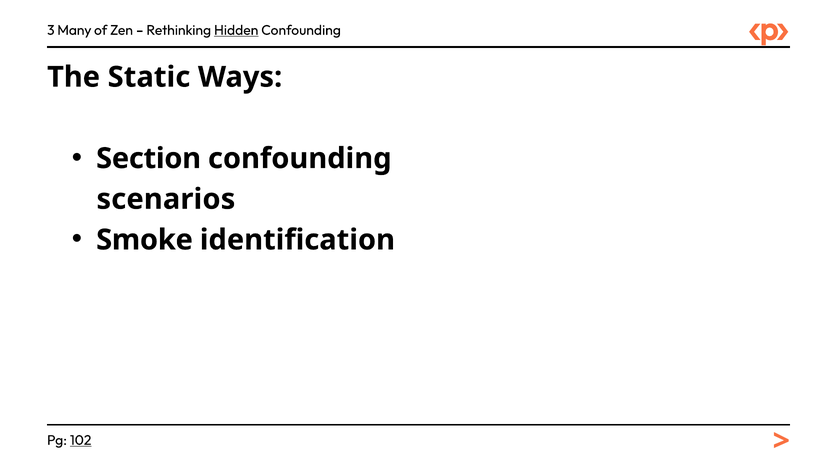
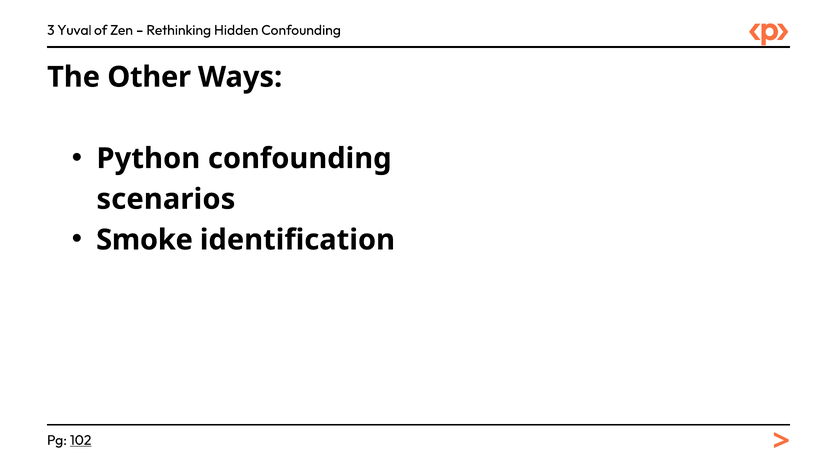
Many: Many -> Yuval (74, 30)
Hidden underline: present -> none (236, 30)
Static: Static -> Other (149, 77)
Section: Section -> Python (148, 158)
